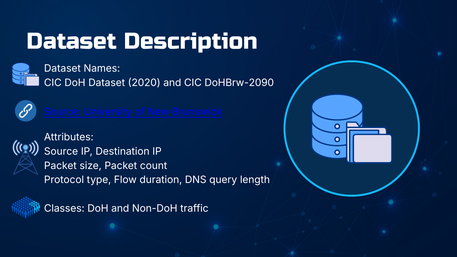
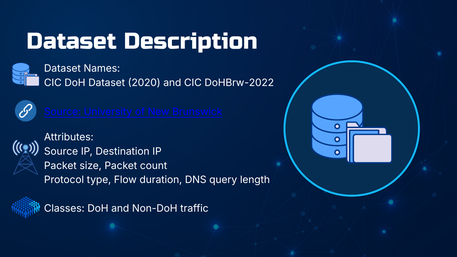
DoHBrw-2090: DoHBrw-2090 -> DoHBrw-2022 (239, 83)
